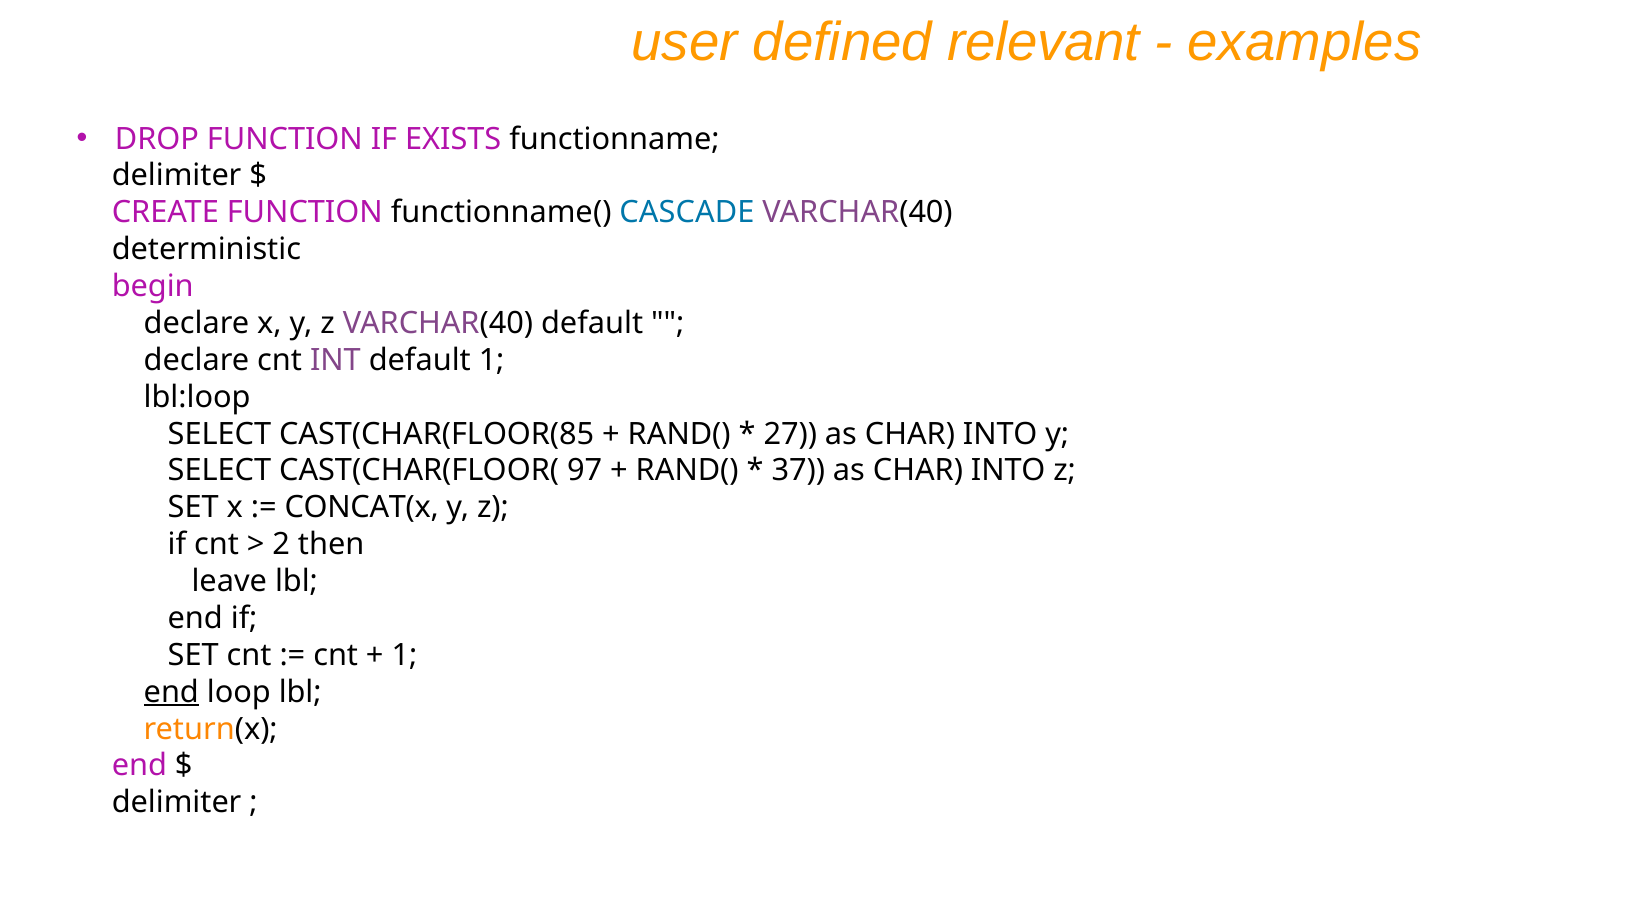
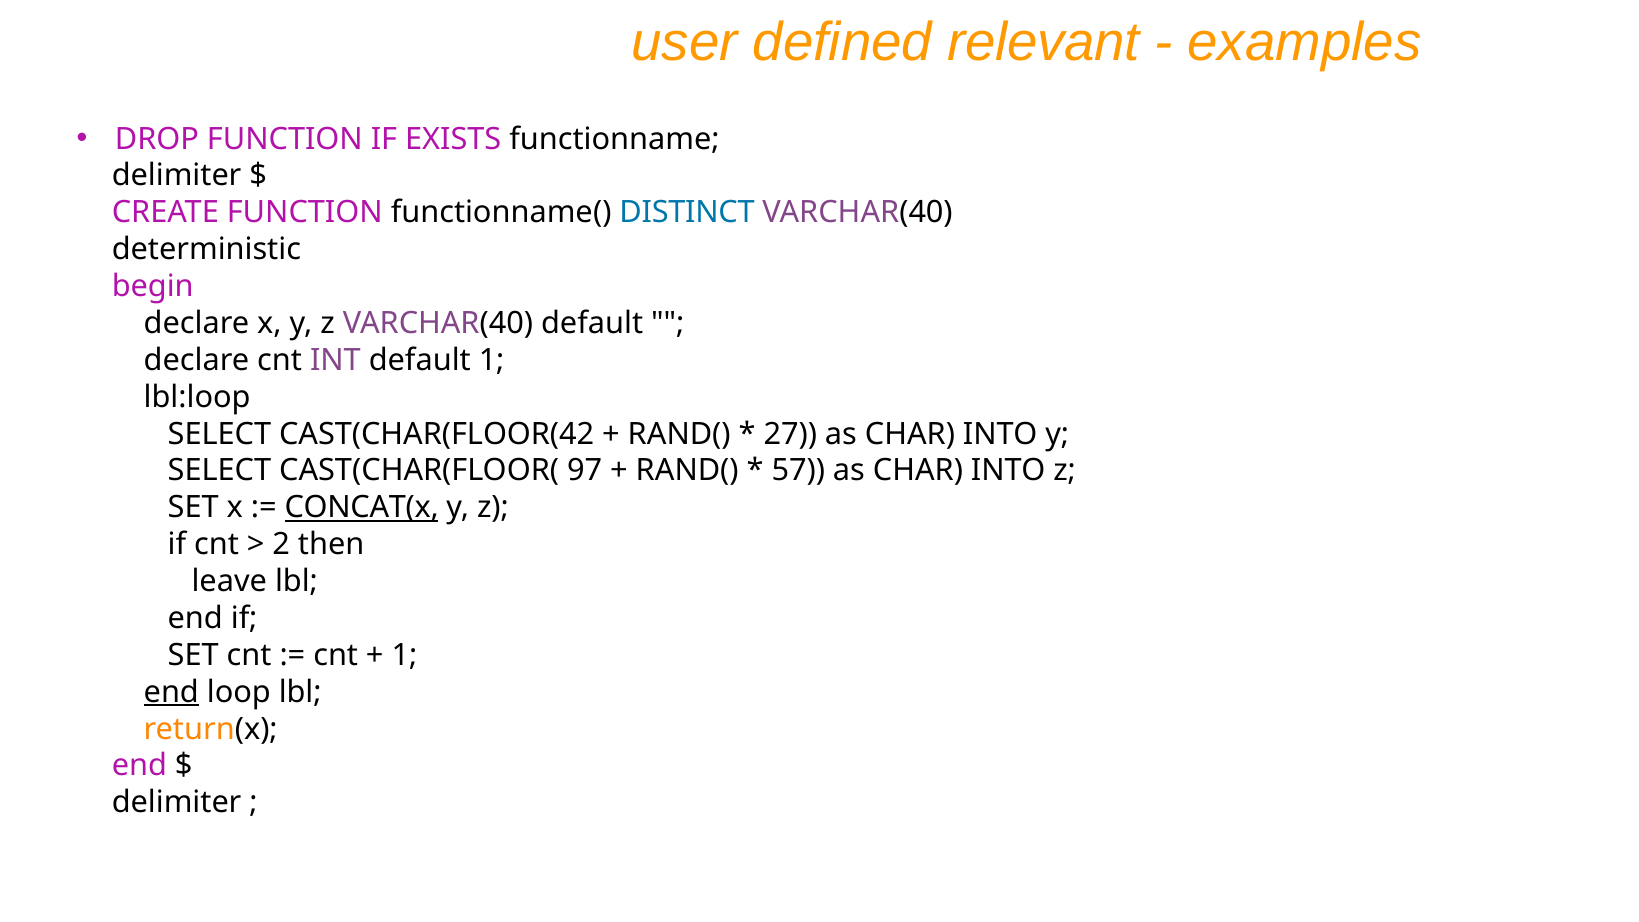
CASCADE: CASCADE -> DISTINCT (687, 213)
CAST(CHAR(FLOOR(85: CAST(CHAR(FLOOR(85 -> CAST(CHAR(FLOOR(42 (437, 434)
37: 37 -> 57 (798, 471)
CONCAT(x underline: none -> present (362, 508)
